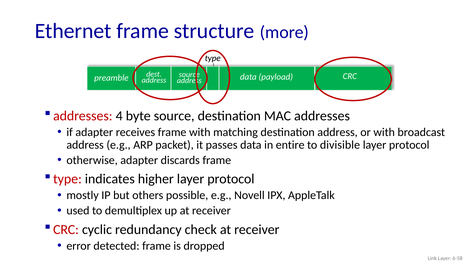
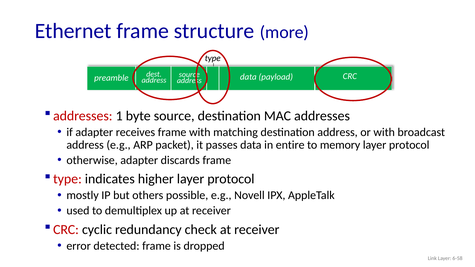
4: 4 -> 1 (119, 116)
divisible: divisible -> memory (340, 145)
